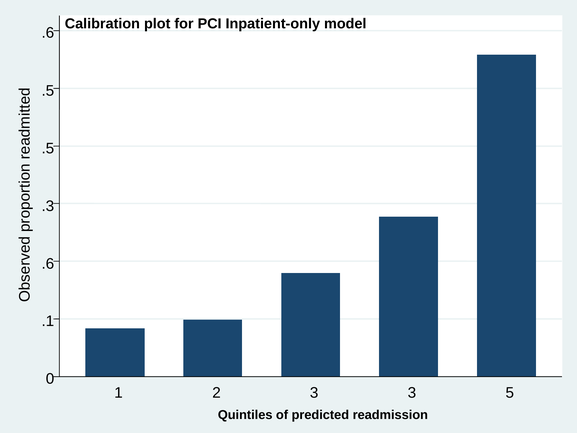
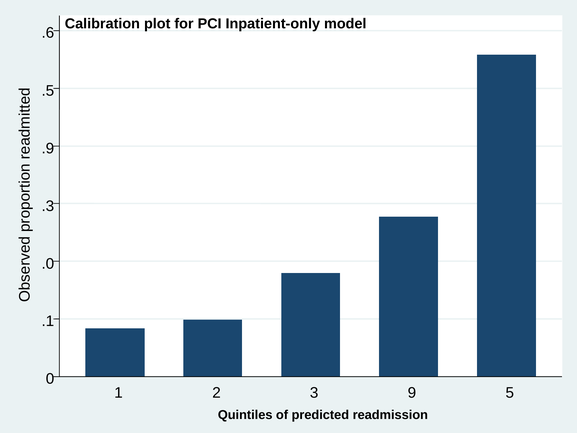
.5: .5 -> .9 (48, 148)
.6: .6 -> .0 (48, 264)
3 3: 3 -> 9 (412, 392)
